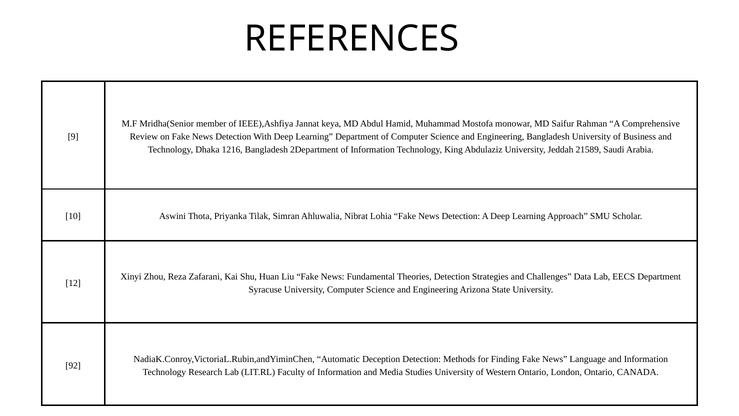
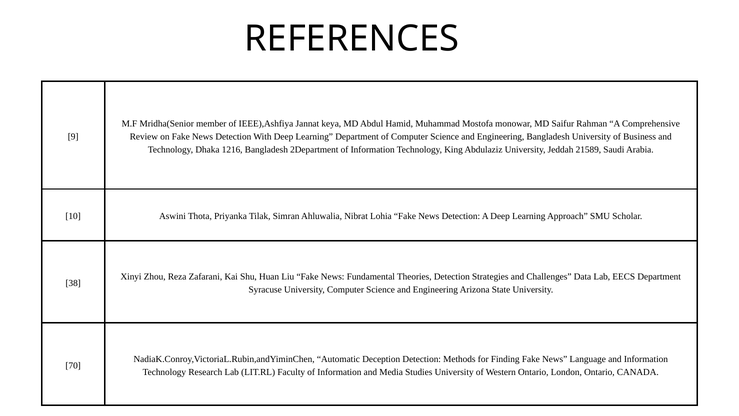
12: 12 -> 38 (73, 283)
92: 92 -> 70 (73, 365)
